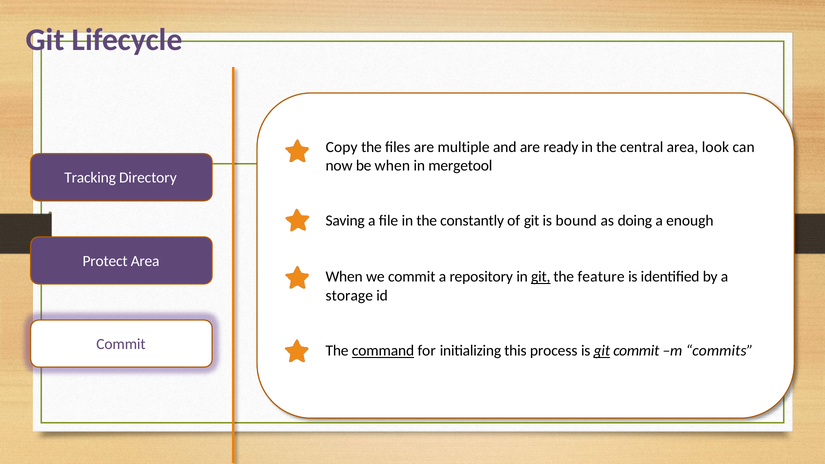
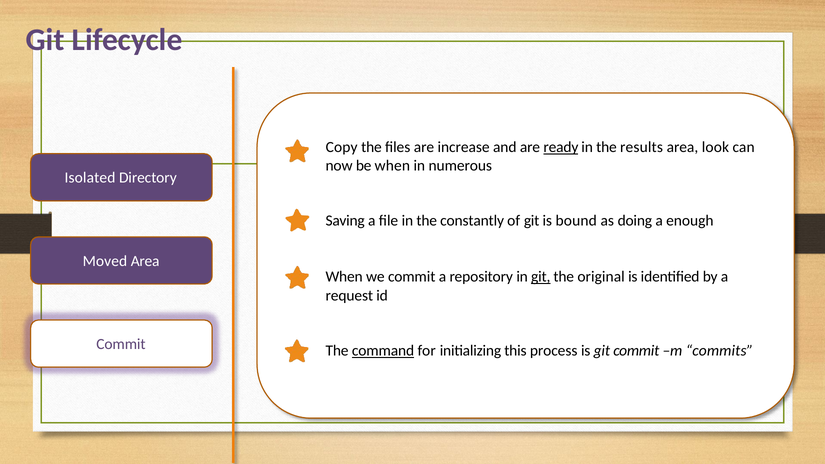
multiple: multiple -> increase (464, 147)
ready underline: none -> present (561, 147)
central: central -> results (642, 147)
mergetool: mergetool -> numerous (460, 165)
Tracking: Tracking -> Isolated (90, 178)
Protect: Protect -> Moved (105, 261)
feature: feature -> original (601, 277)
storage: storage -> request (349, 296)
git underline: present -> none (602, 351)
